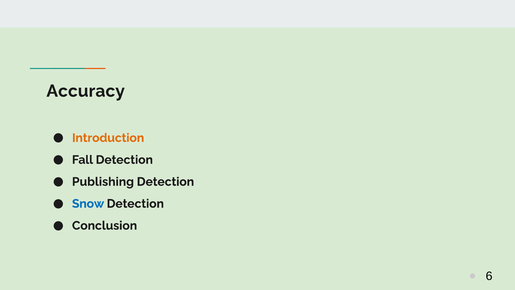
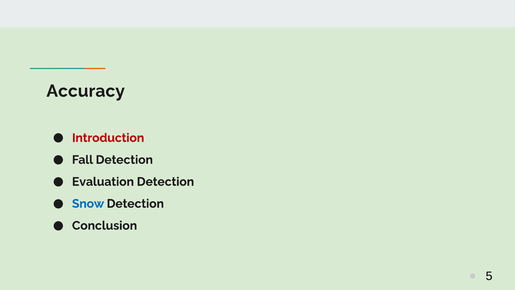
Introduction colour: orange -> red (108, 138)
Publishing: Publishing -> Evaluation (103, 182)
6: 6 -> 5 (489, 276)
